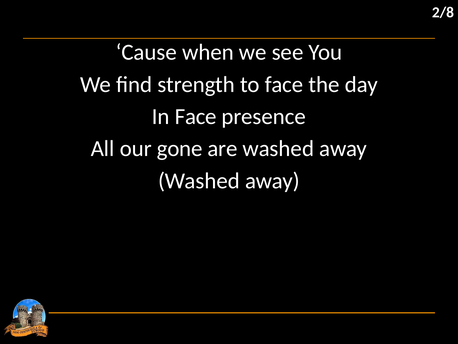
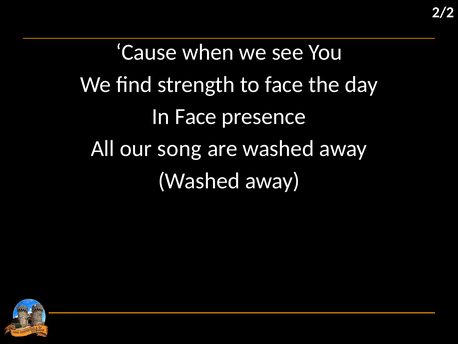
2/8: 2/8 -> 2/2 (443, 12)
gone: gone -> song (179, 149)
